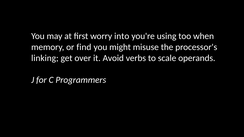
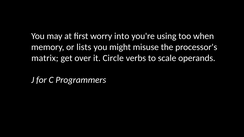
find: find -> lists (84, 47)
linking: linking -> matrix (45, 58)
Avoid: Avoid -> Circle (113, 58)
